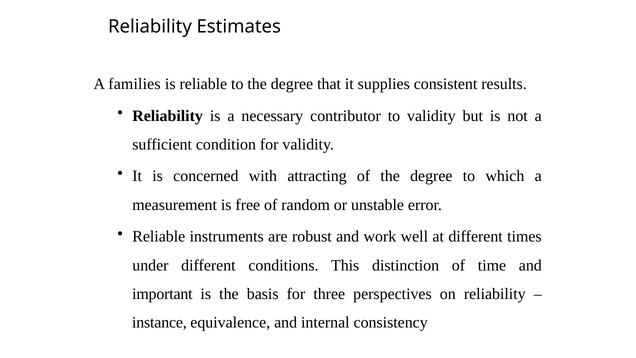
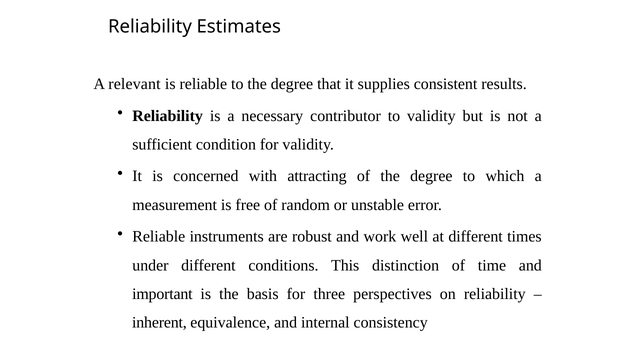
families: families -> relevant (134, 84)
instance: instance -> inherent (159, 322)
